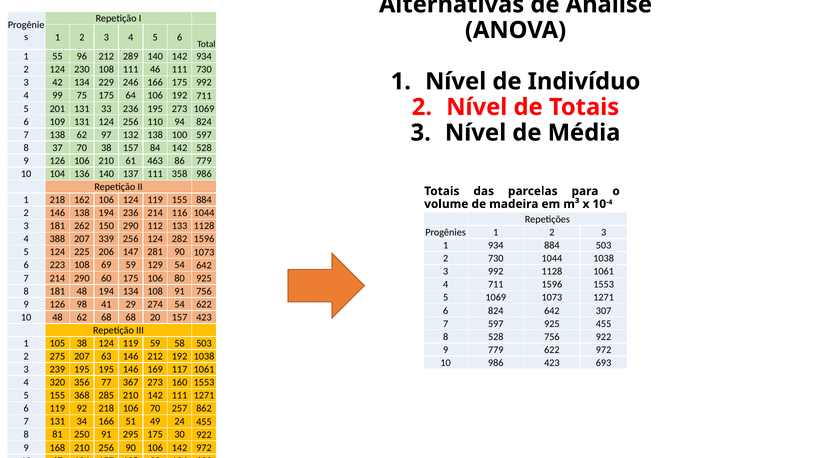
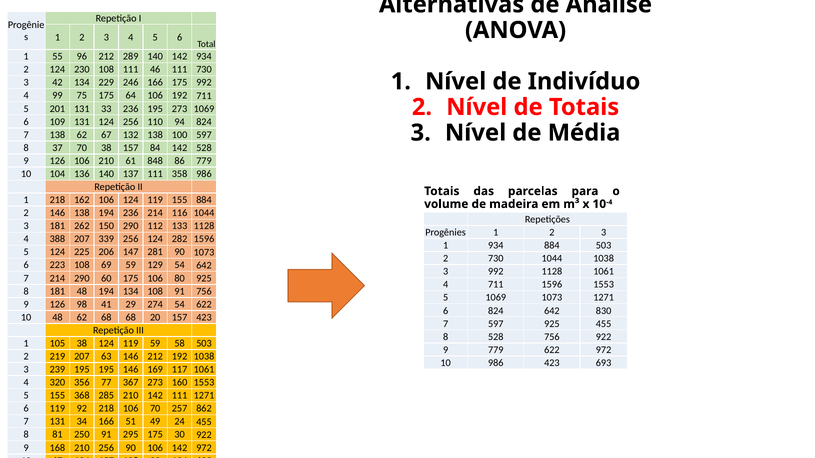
62 97: 97 -> 67 (106, 135)
463: 463 -> 848 (155, 161)
307: 307 -> 830 (604, 311)
275: 275 -> 219 (57, 357)
